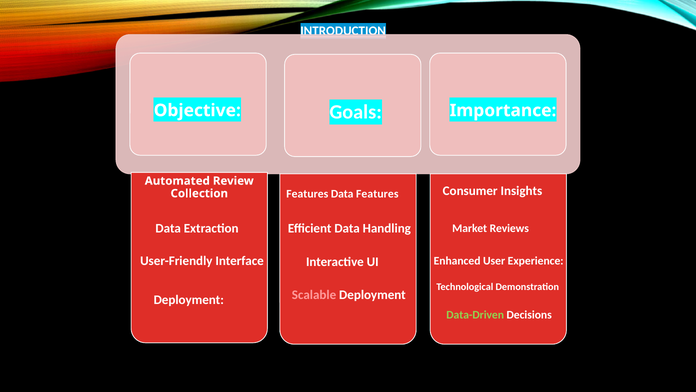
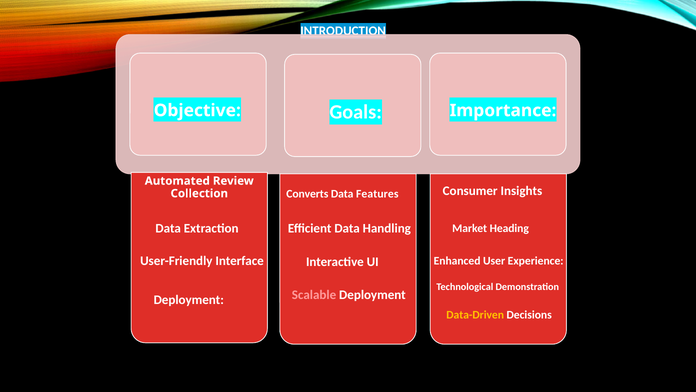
Features: Features -> Converts (307, 194)
Reviews: Reviews -> Heading (509, 228)
Data-Driven colour: light green -> yellow (475, 315)
